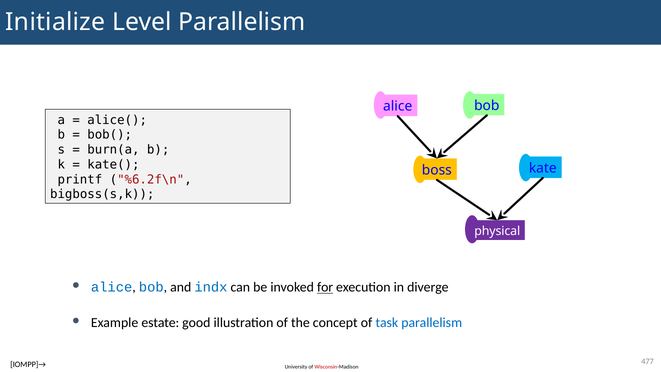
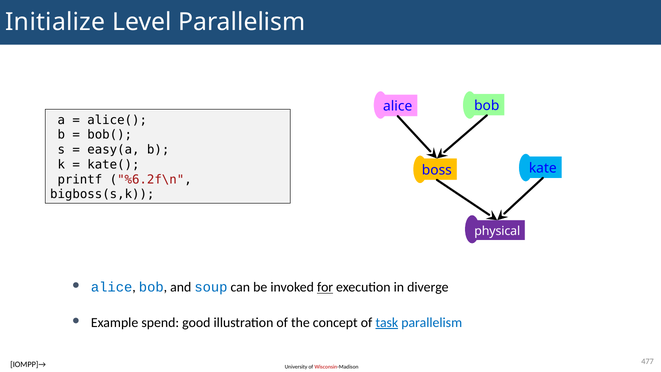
burn(a: burn(a -> easy(a (113, 150)
indx: indx -> soup (211, 287)
estate: estate -> spend (160, 322)
task underline: none -> present (387, 322)
